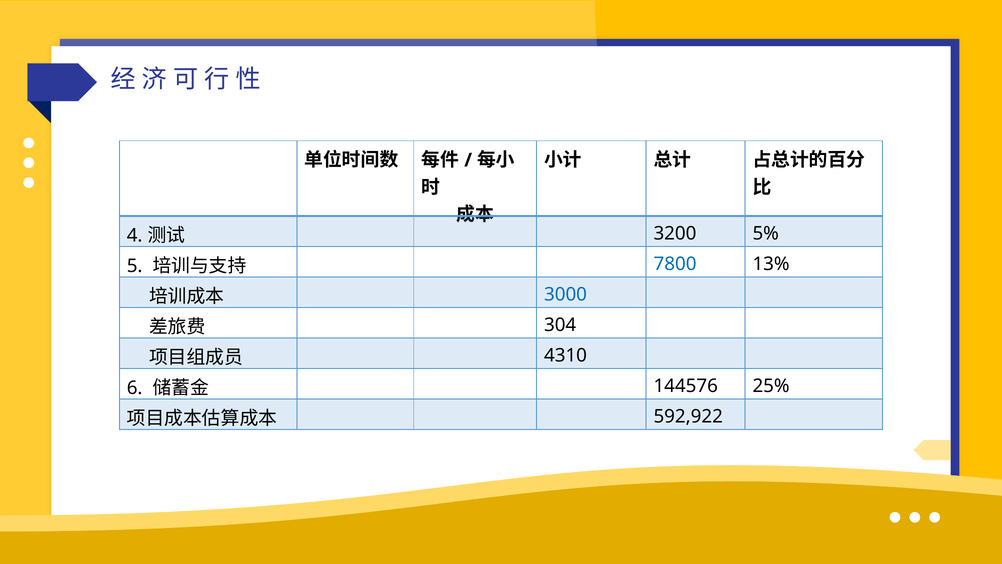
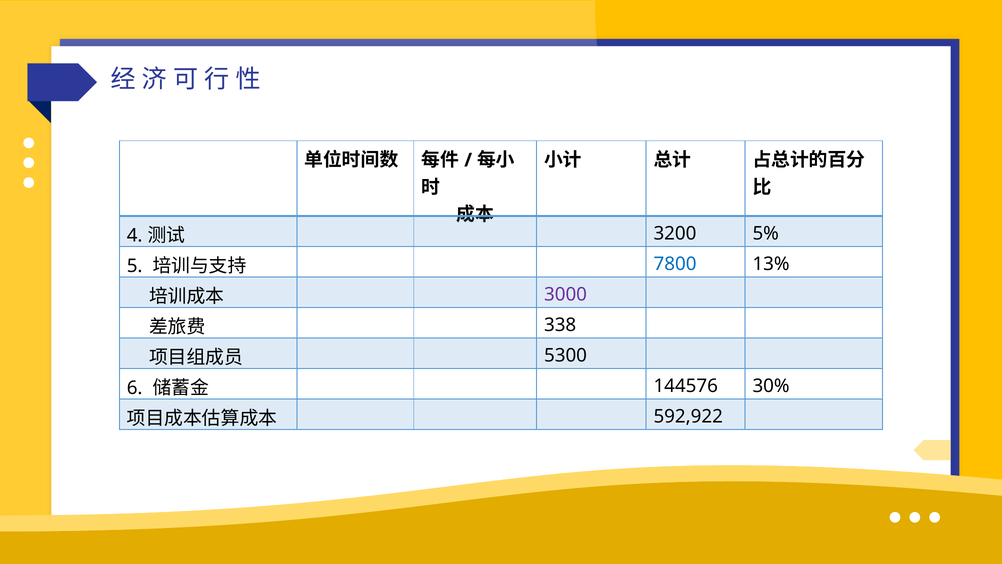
3000 colour: blue -> purple (566, 294)
304: 304 -> 338 (560, 325)
4310: 4310 -> 5300 (566, 355)
25%: 25% -> 30% (771, 386)
